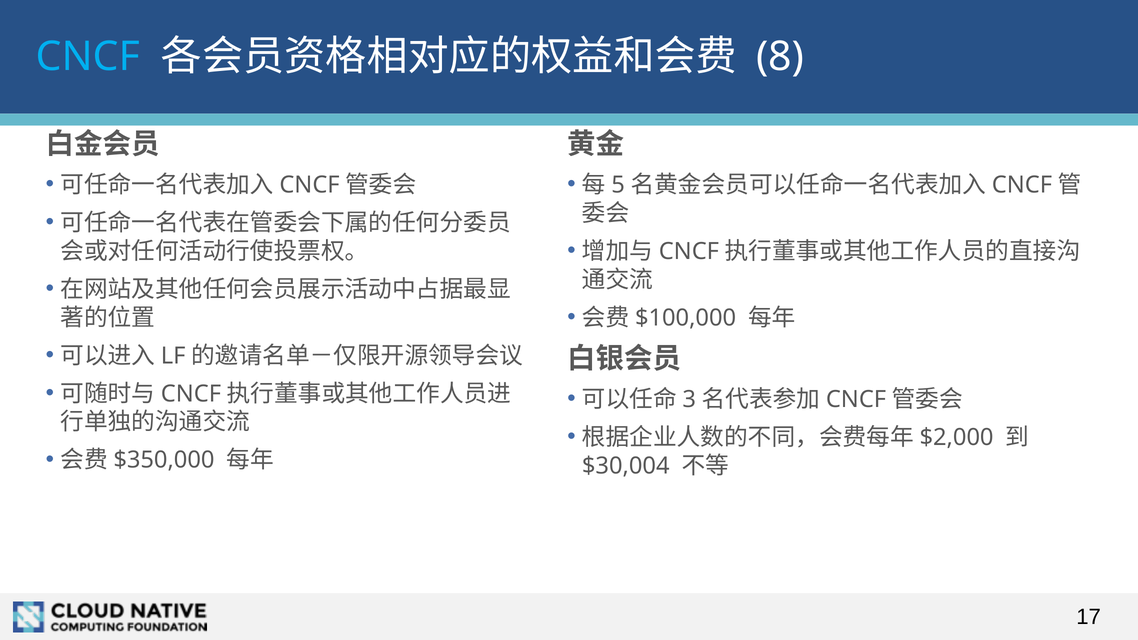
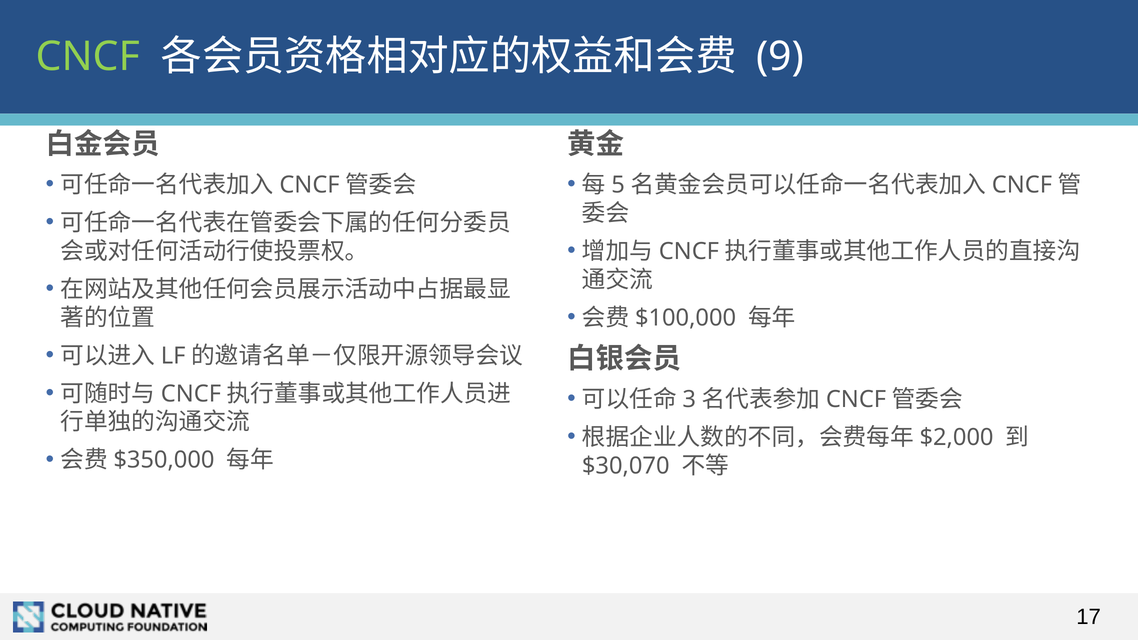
CNCF colour: light blue -> light green (88, 57)
8: 8 -> 9 (780, 57)
$30,004: $30,004 -> $30,070 (626, 466)
